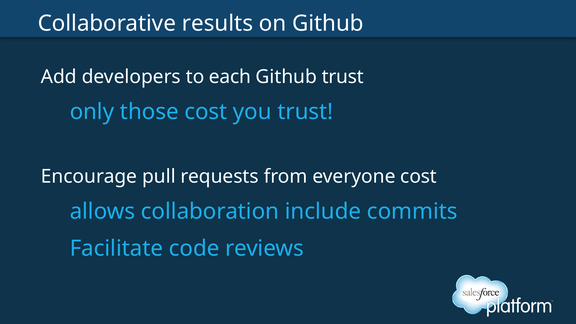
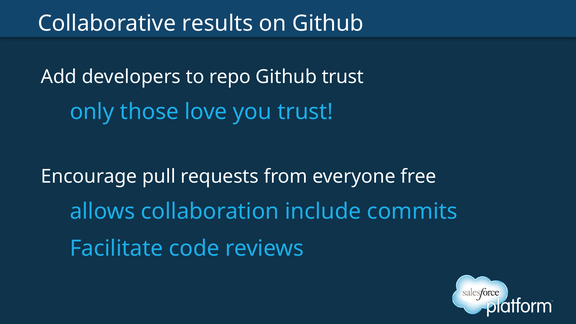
each: each -> repo (230, 77)
those cost: cost -> love (206, 112)
everyone cost: cost -> free (418, 176)
